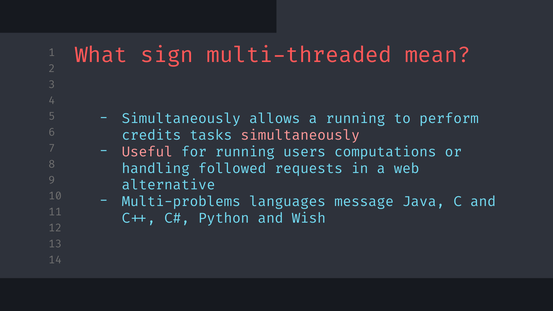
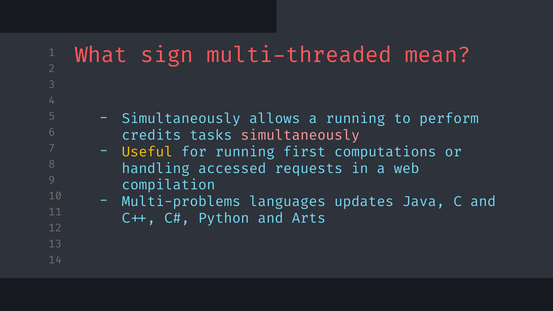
Useful colour: pink -> yellow (147, 152)
users: users -> first (305, 152)
followed: followed -> accessed (232, 169)
alternative: alternative -> compilation (168, 185)
message: message -> updates (364, 202)
Wish: Wish -> Arts (309, 218)
